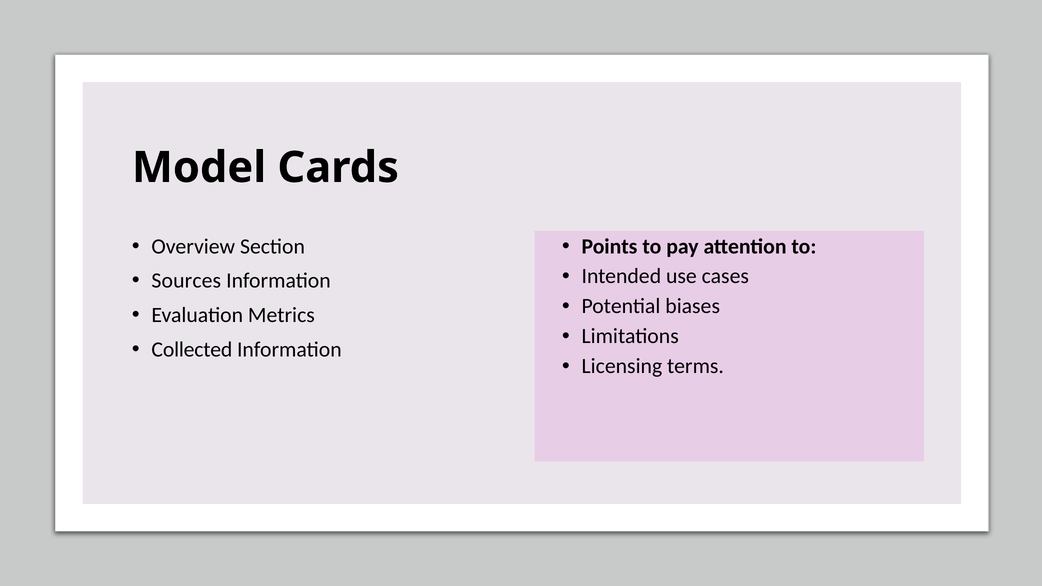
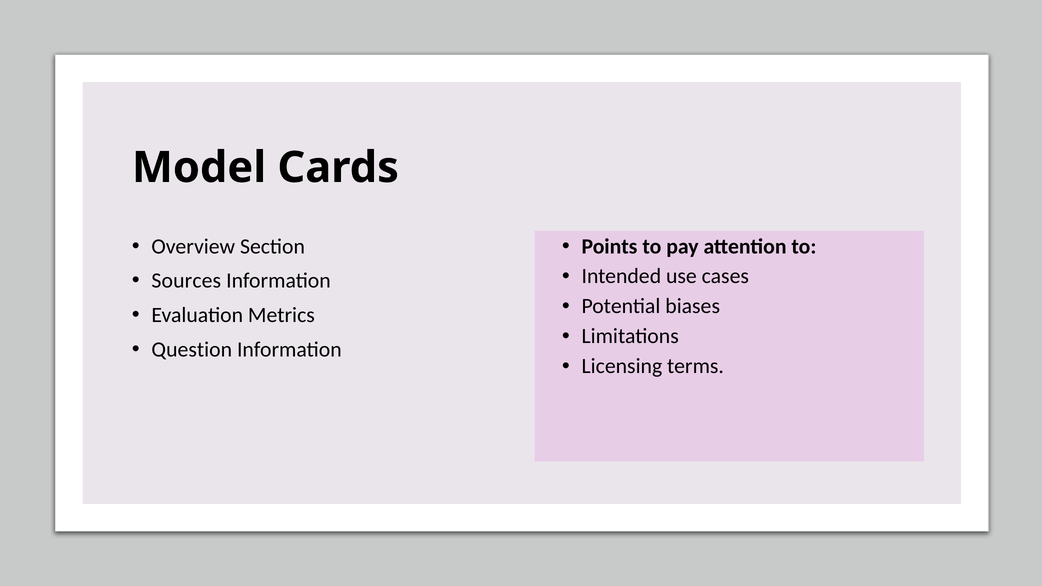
Collected: Collected -> Question (192, 349)
